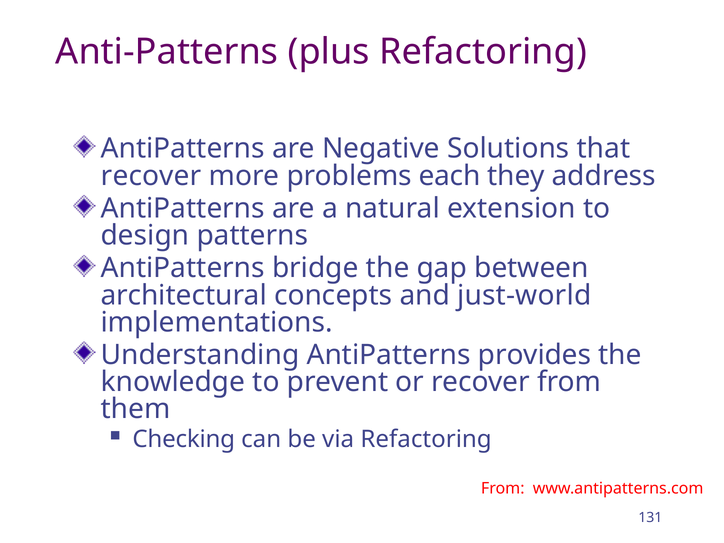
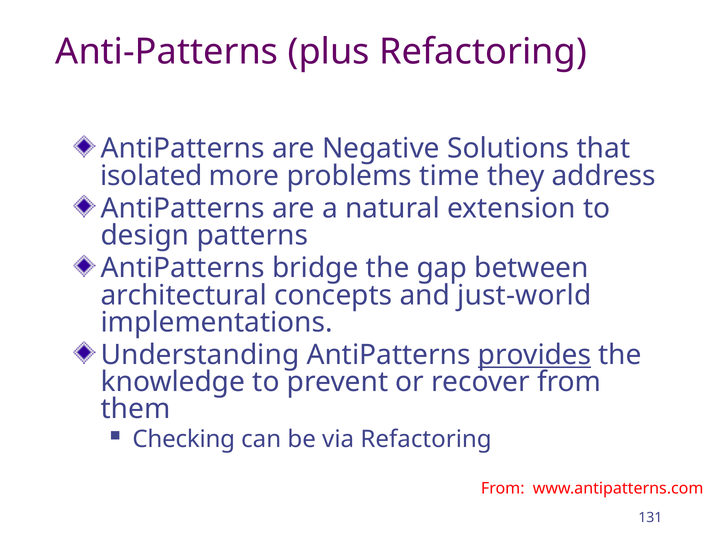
recover: recover -> isolated (151, 176)
each: each -> time (449, 176)
provides underline: none -> present (535, 355)
